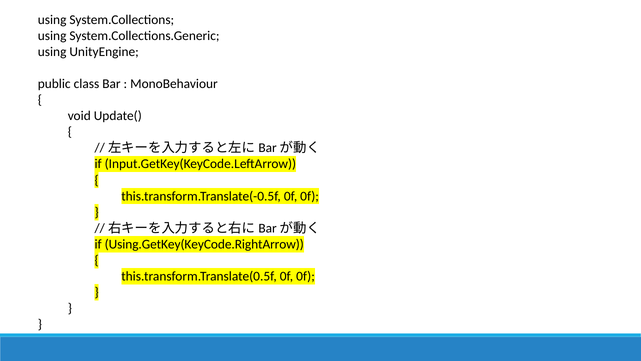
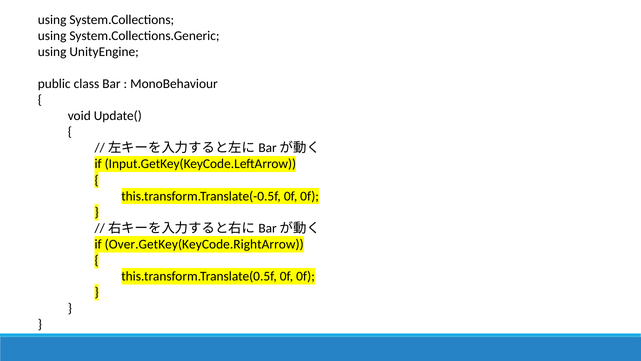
Using.GetKey(KeyCode.RightArrow: Using.GetKey(KeyCode.RightArrow -> Over.GetKey(KeyCode.RightArrow (204, 244)
